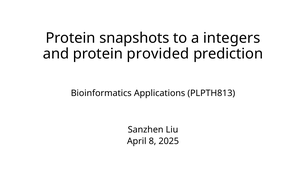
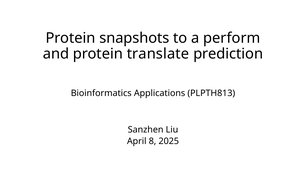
integers: integers -> perform (232, 38)
provided: provided -> translate (158, 54)
